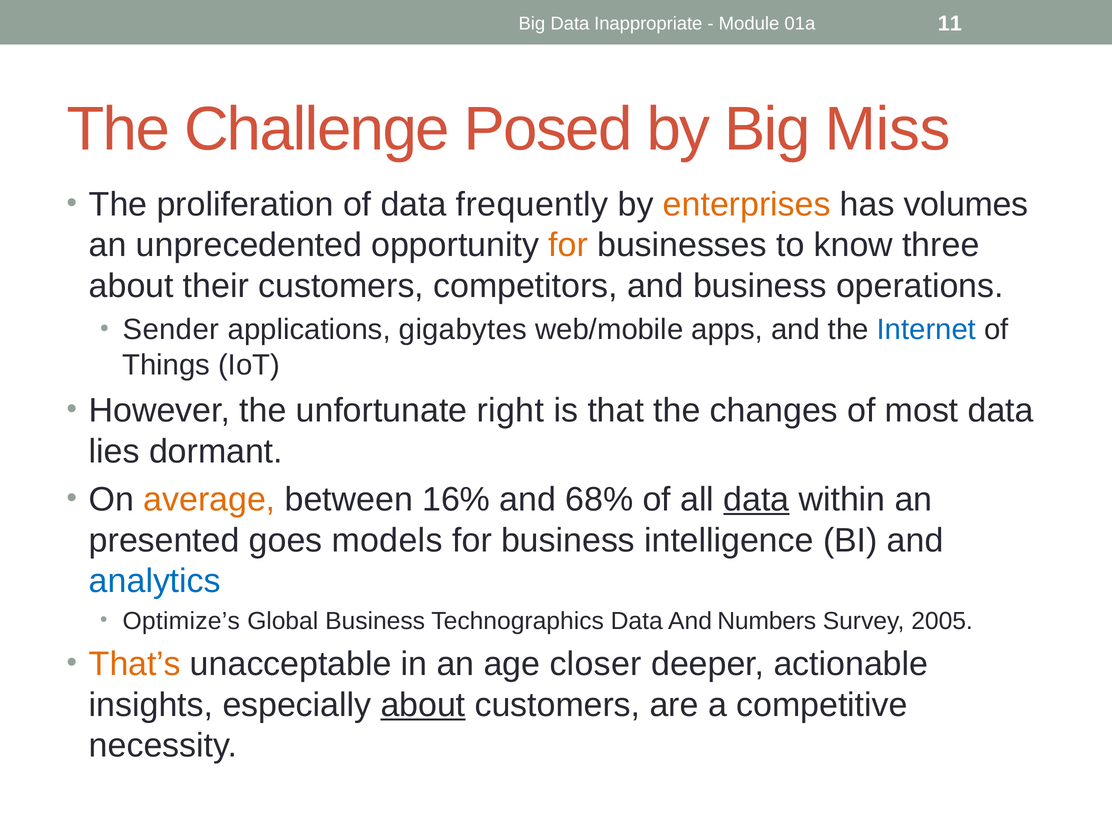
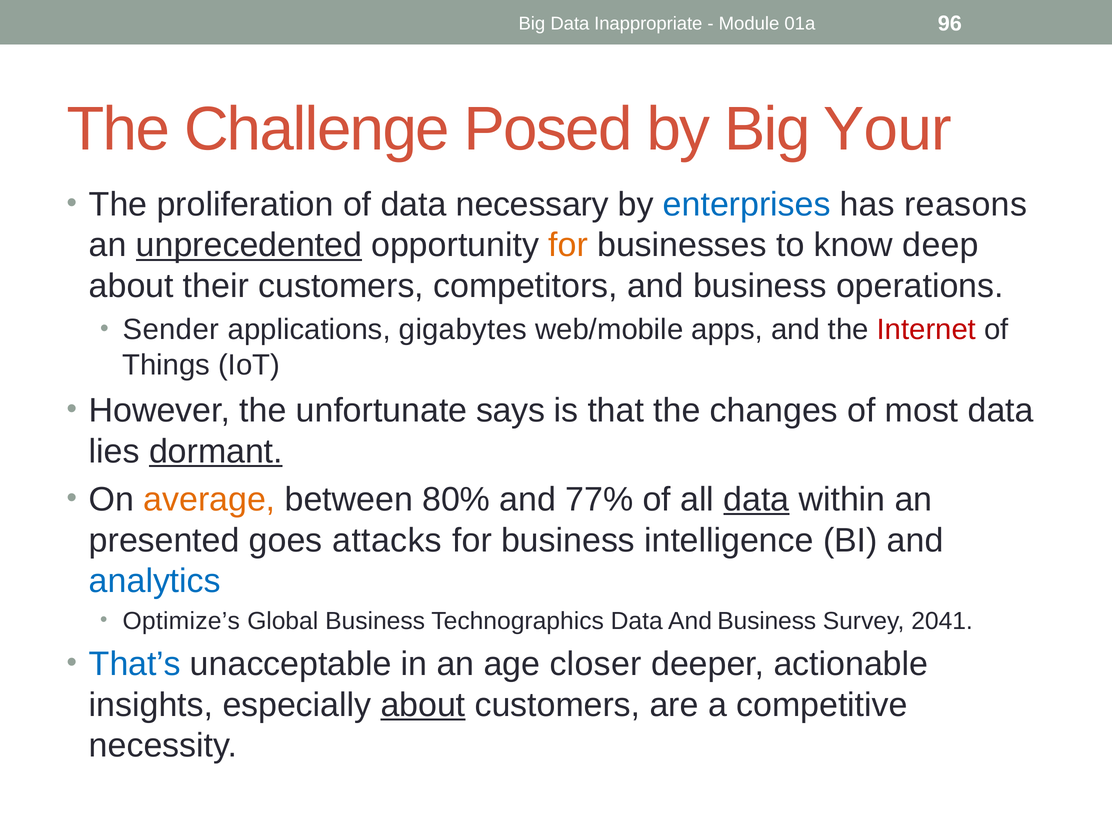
11: 11 -> 96 (950, 24)
Miss: Miss -> Your (888, 129)
frequently: frequently -> necessary (532, 204)
enterprises colour: orange -> blue (747, 204)
volumes: volumes -> reasons (966, 204)
unprecedented underline: none -> present (249, 245)
three: three -> deep (941, 245)
Internet colour: blue -> red (926, 330)
right: right -> says (511, 411)
dormant underline: none -> present (216, 451)
16%: 16% -> 80% (456, 500)
68%: 68% -> 77% (599, 500)
models: models -> attacks (387, 540)
Data And Numbers: Numbers -> Business (767, 621)
2005: 2005 -> 2041 (942, 621)
That’s colour: orange -> blue (135, 664)
